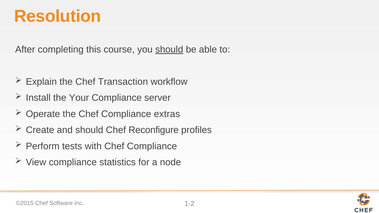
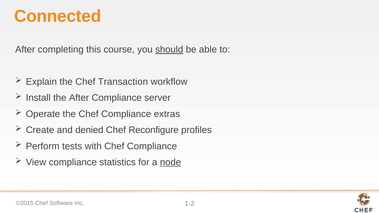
Resolution: Resolution -> Connected (58, 16)
the Your: Your -> After (79, 98)
and should: should -> denied (89, 130)
node underline: none -> present (171, 162)
